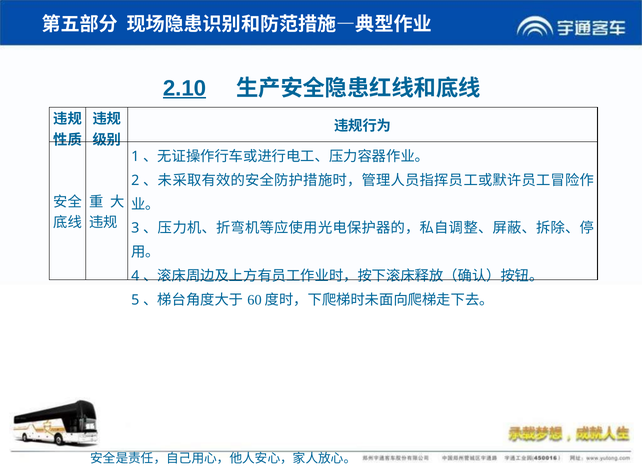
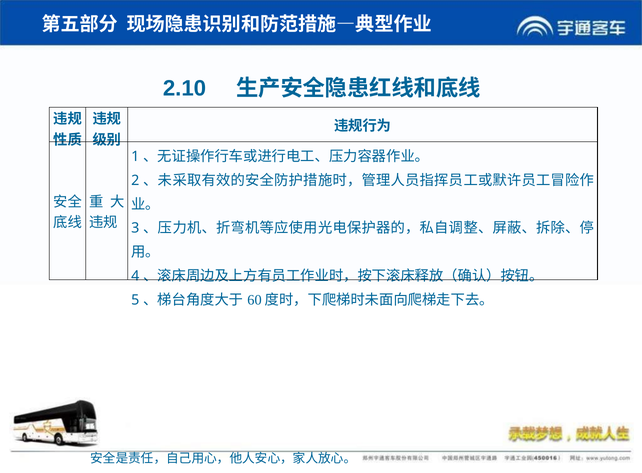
2.10 underline: present -> none (185, 88)
